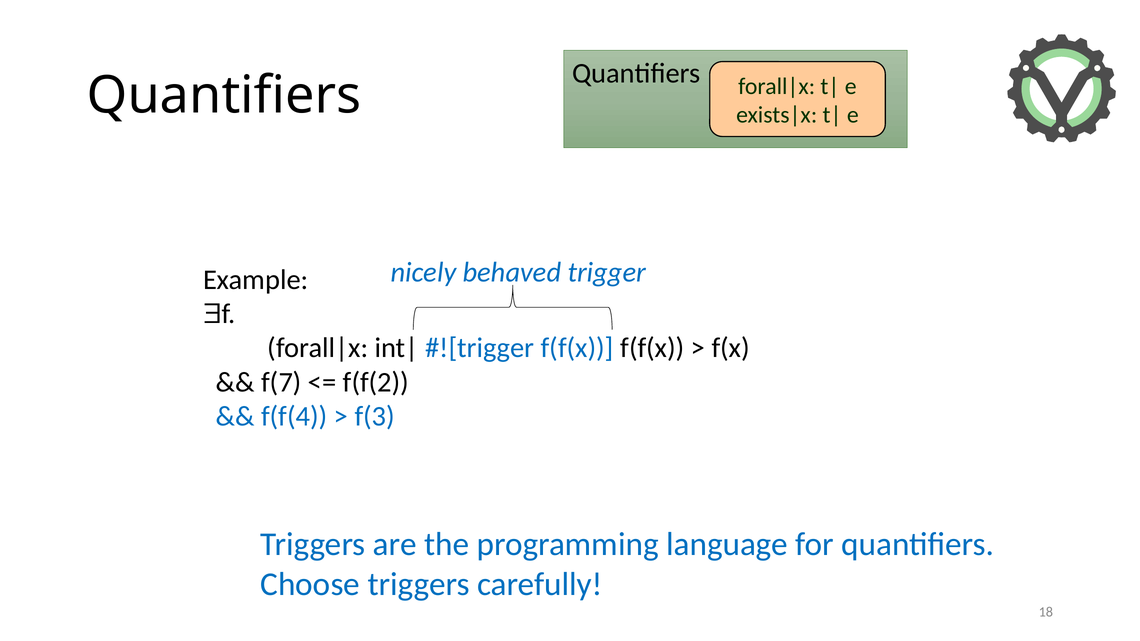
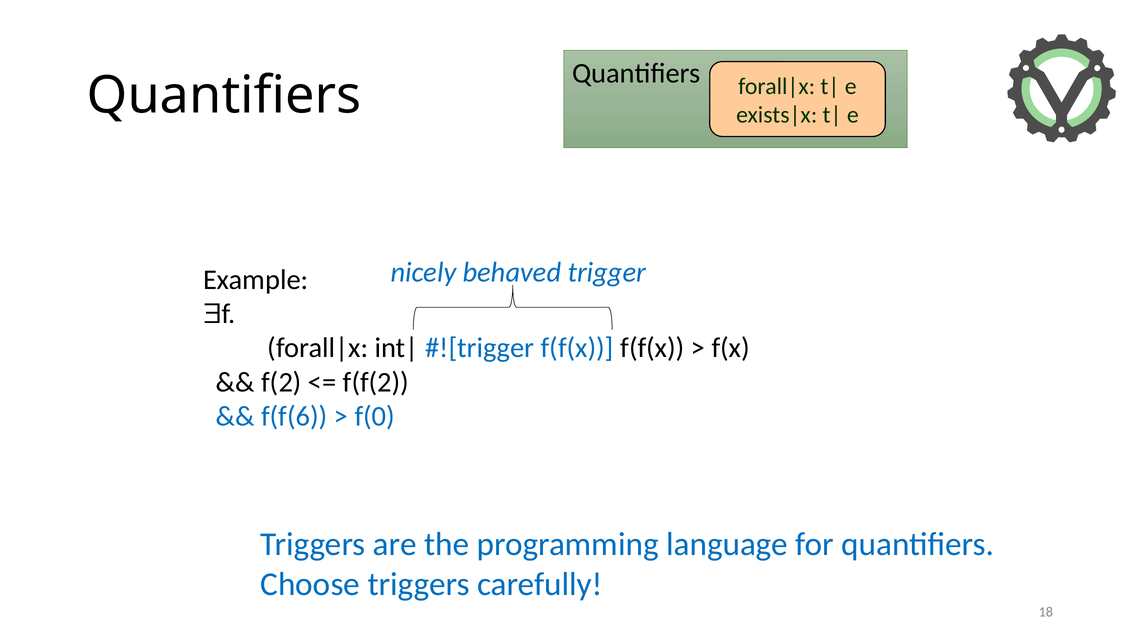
f(7: f(7 -> f(2 (281, 382)
f(f(4: f(f(4 -> f(f(6 (294, 417)
f(3: f(3 -> f(0 (375, 417)
